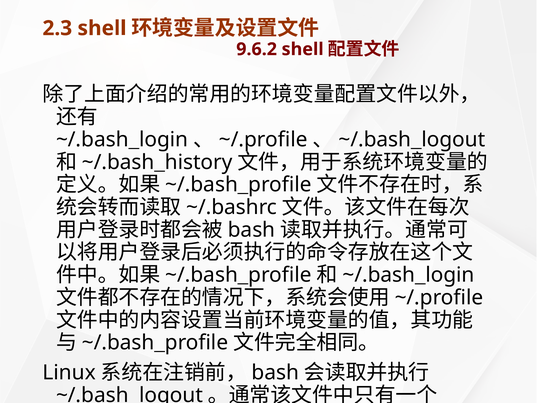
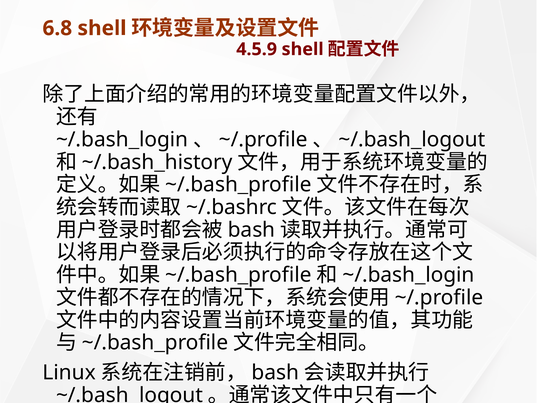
2.3: 2.3 -> 6.8 (57, 28)
9.6.2: 9.6.2 -> 4.5.9 (257, 49)
